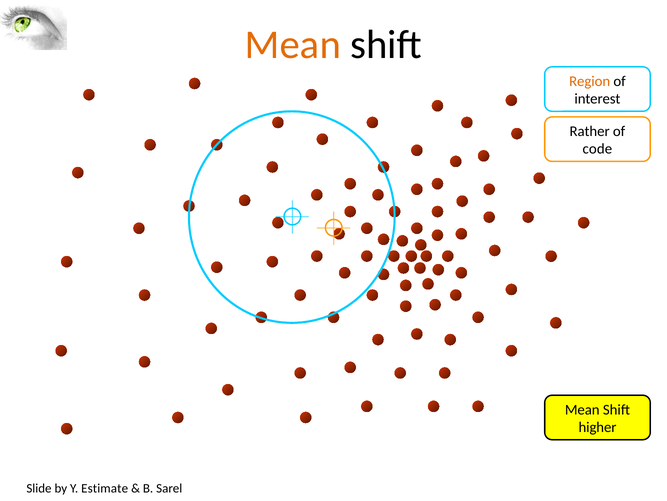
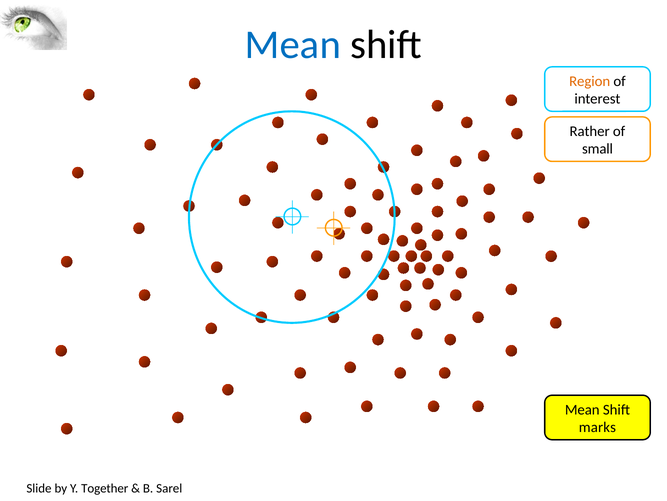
Mean colour: orange -> blue (293, 45)
code: code -> small (598, 149)
higher: higher -> marks (597, 427)
Estimate: Estimate -> Together (105, 488)
